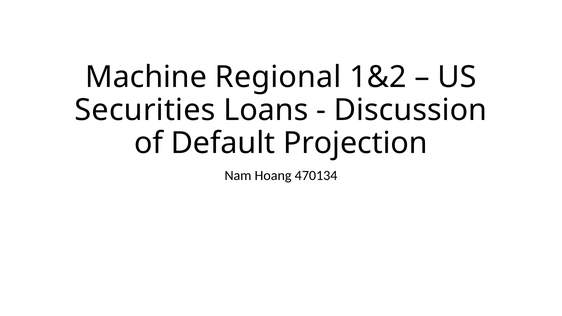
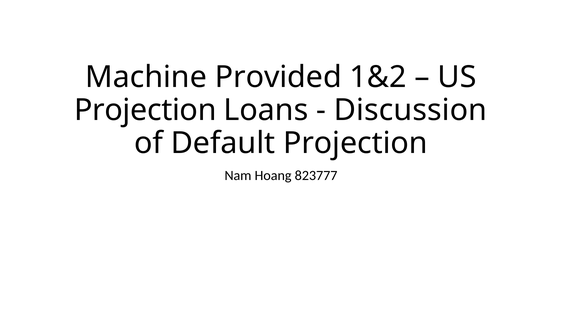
Regional: Regional -> Provided (278, 77)
Securities: Securities -> Projection (145, 110)
470134: 470134 -> 823777 (316, 176)
